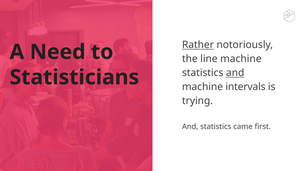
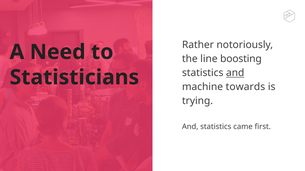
Rather underline: present -> none (198, 45)
line machine: machine -> boosting (241, 59)
intervals: intervals -> towards (245, 87)
